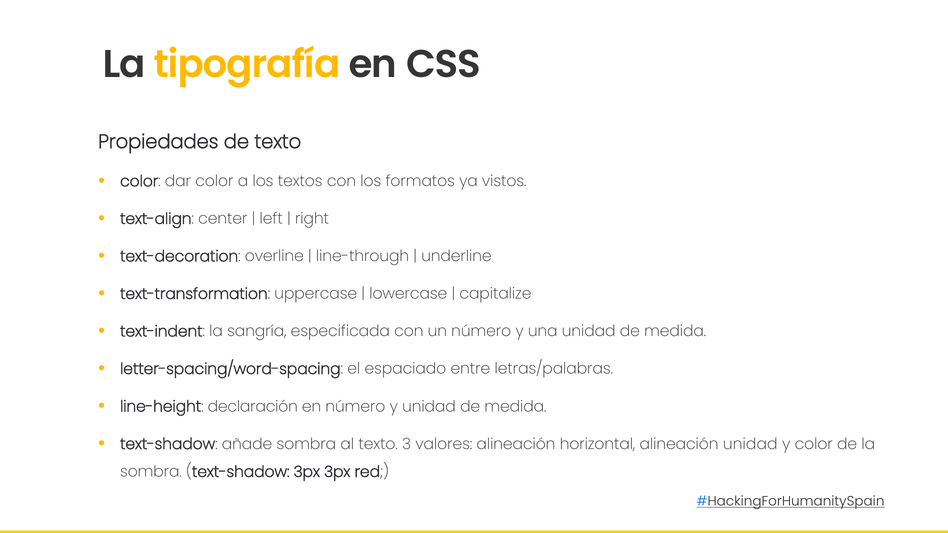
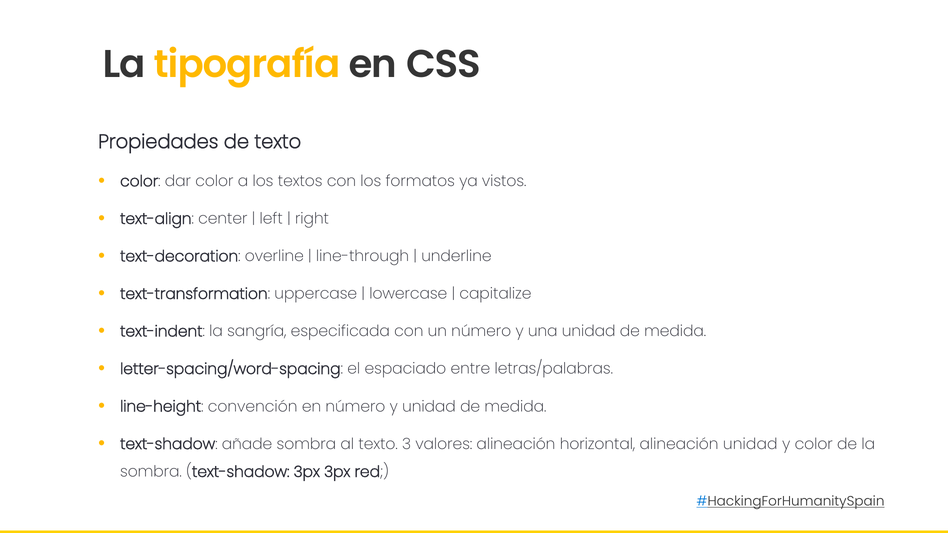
declaración: declaración -> convención (253, 407)
